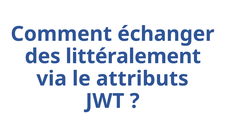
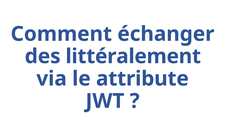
attributs: attributs -> attribute (142, 79)
